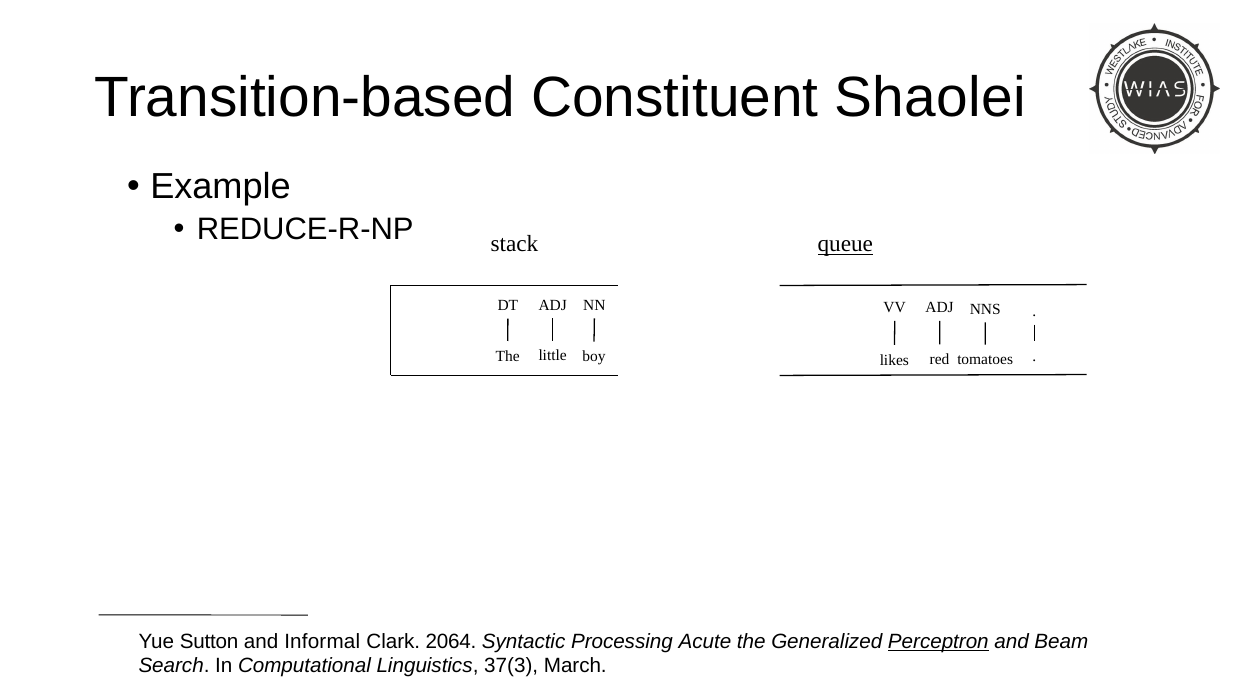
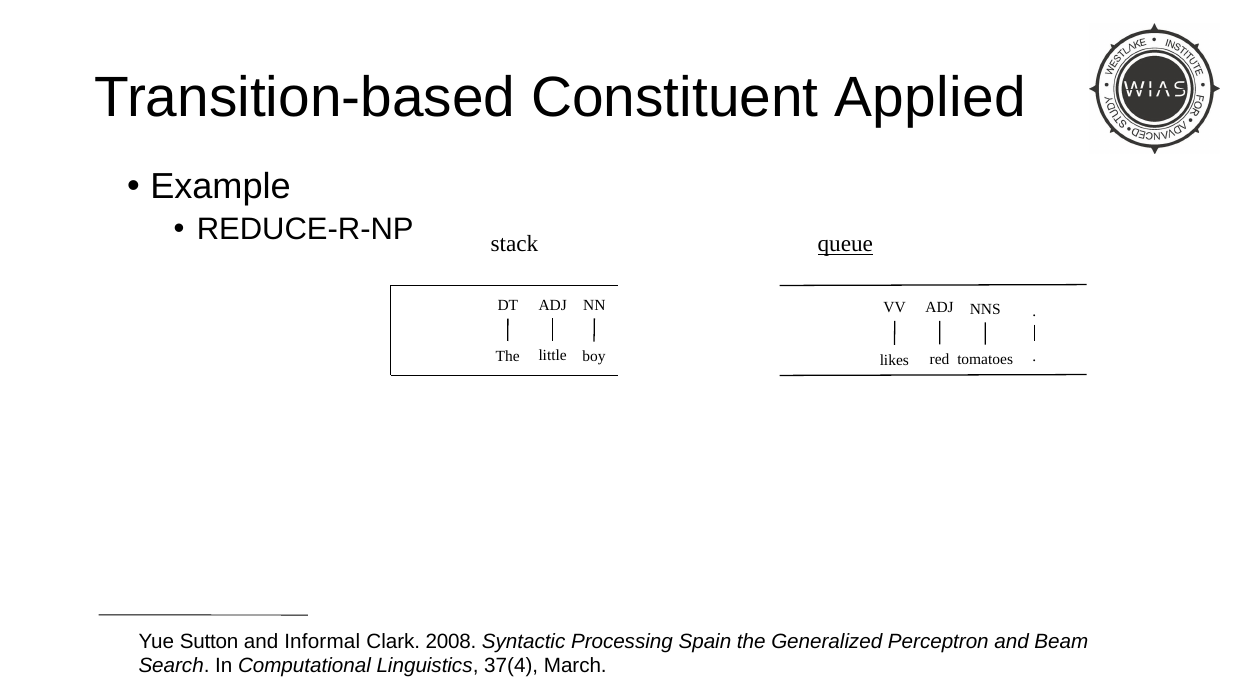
Shaolei: Shaolei -> Applied (930, 98)
2064: 2064 -> 2008 (451, 642)
Acute: Acute -> Spain (705, 642)
Perceptron underline: present -> none (938, 642)
37(3: 37(3 -> 37(4 (511, 667)
